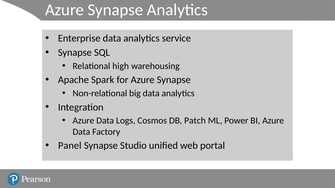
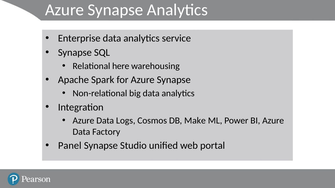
high: high -> here (121, 66)
Patch: Patch -> Make (195, 121)
